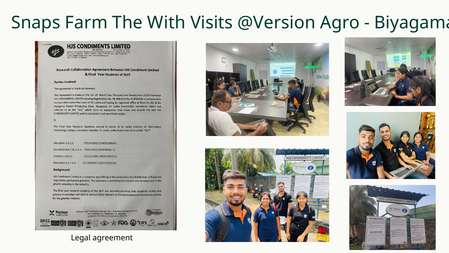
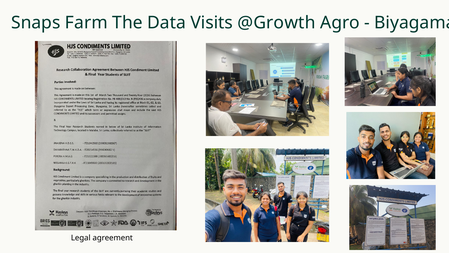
With: With -> Data (167, 23)
@Version: @Version -> @Growth (277, 23)
